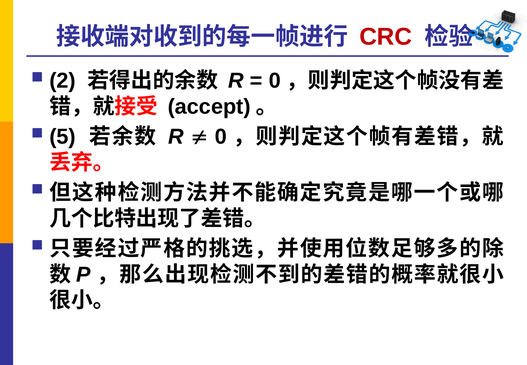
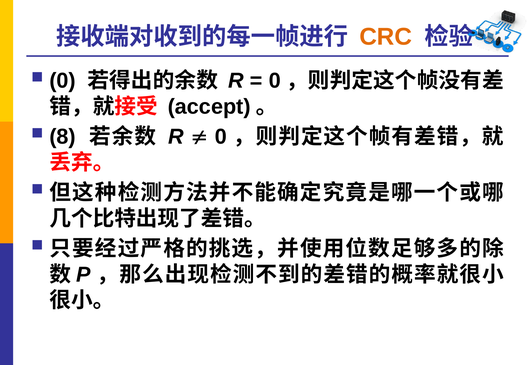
CRC colour: red -> orange (386, 37)
2: 2 -> 0 (63, 81)
5: 5 -> 8 (63, 137)
